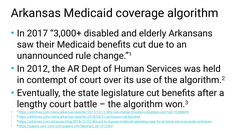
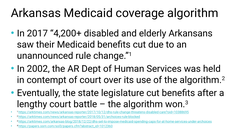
3,000+: 3,000+ -> 4,200+ (66, 33)
2012: 2012 -> 2002 (38, 69)
